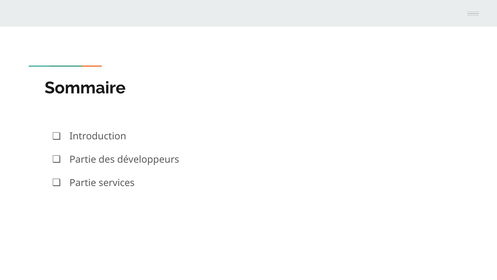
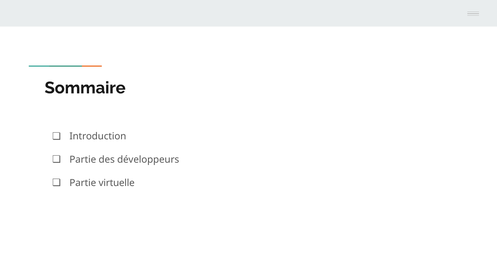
services: services -> virtuelle (117, 183)
